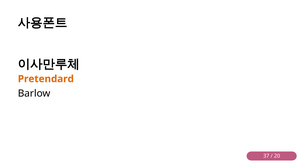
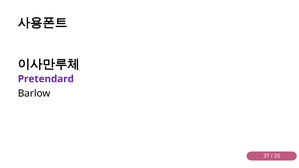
Pretendard colour: orange -> purple (46, 79)
